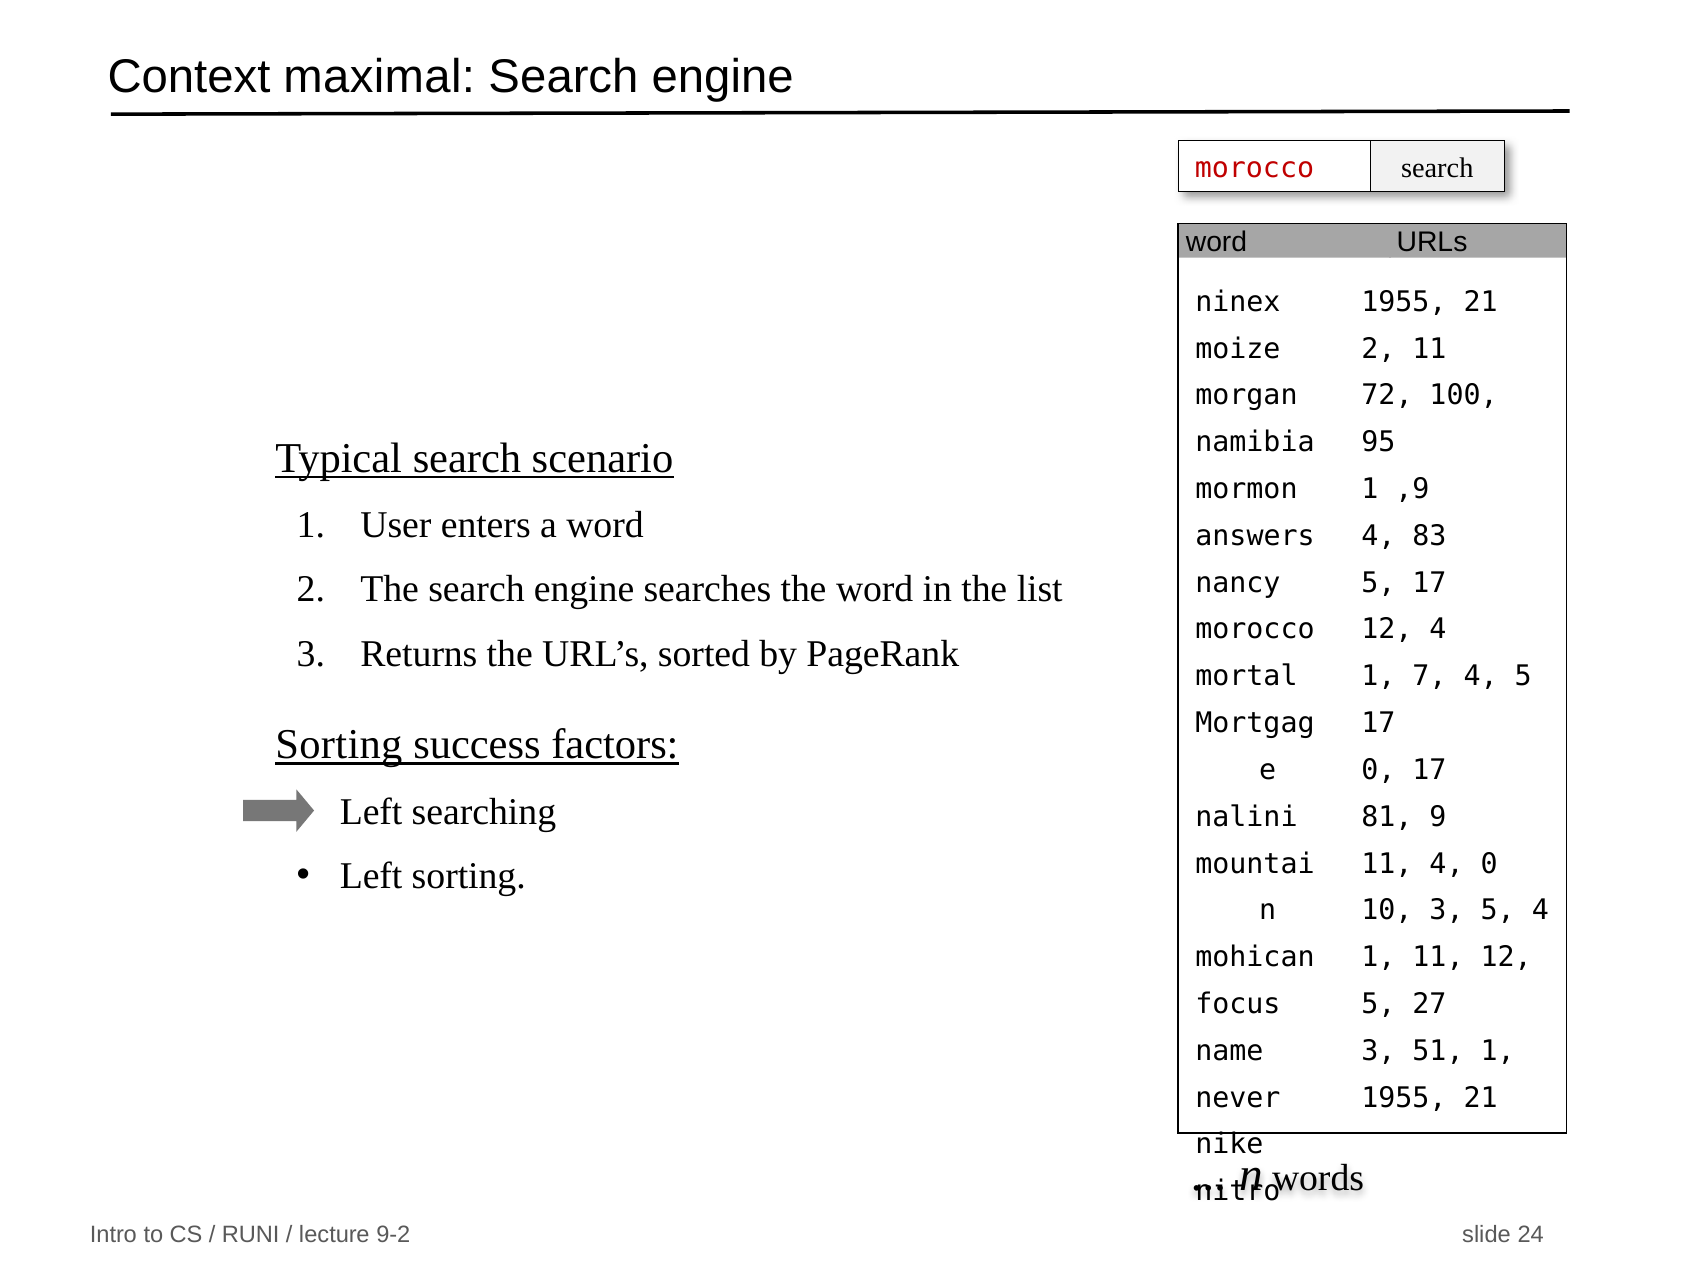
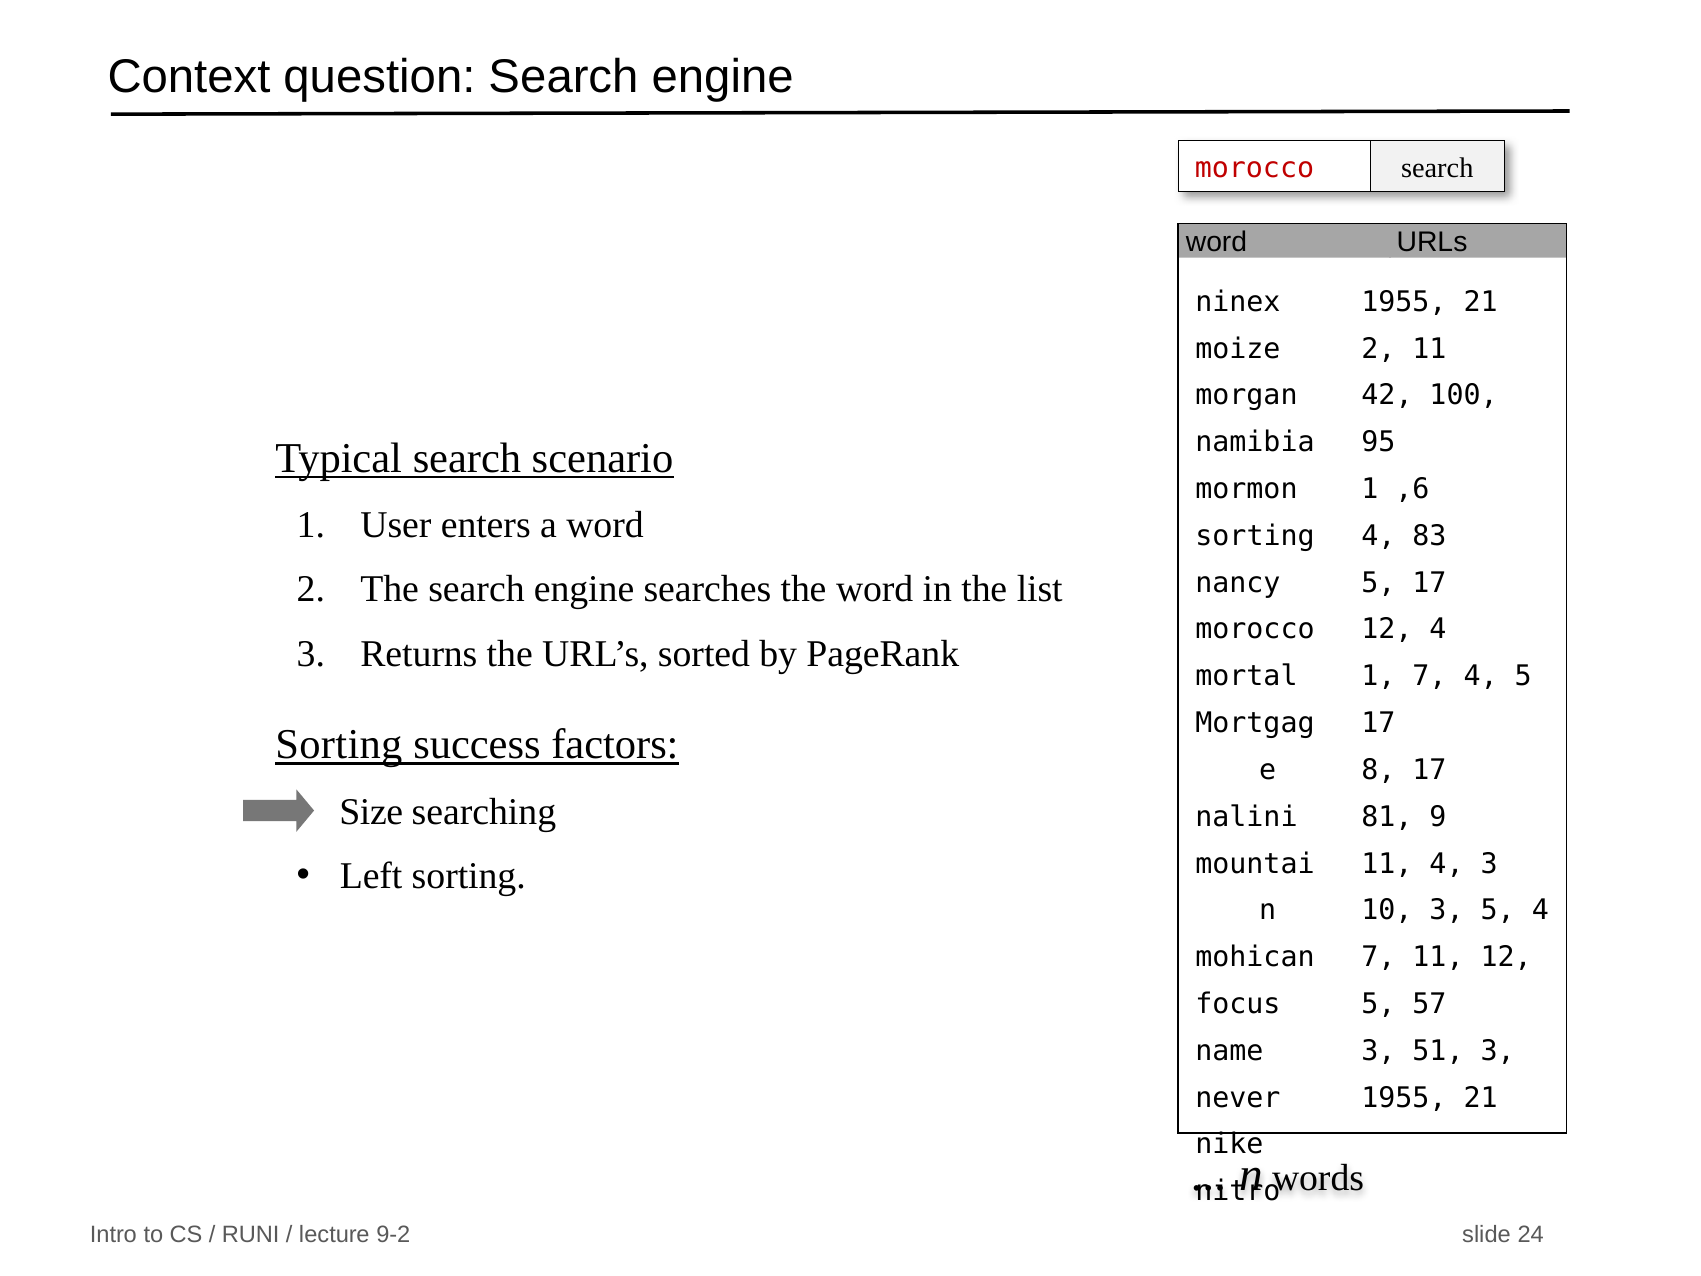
maximal: maximal -> question (379, 77)
72: 72 -> 42 (1387, 395)
,9: ,9 -> ,6 (1413, 489)
answers: answers -> sorting (1255, 536)
0: 0 -> 8 (1379, 770)
Left: Left -> Size (371, 811)
4 0: 0 -> 3 (1489, 864)
1: 1 -> 7 (1379, 957)
27: 27 -> 57 (1430, 1004)
51 1: 1 -> 3 (1498, 1051)
